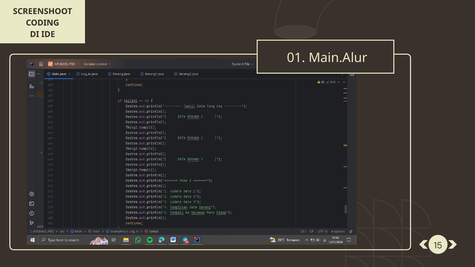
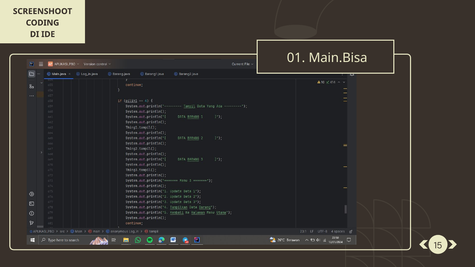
Main.Alur: Main.Alur -> Main.Bisa (338, 58)
